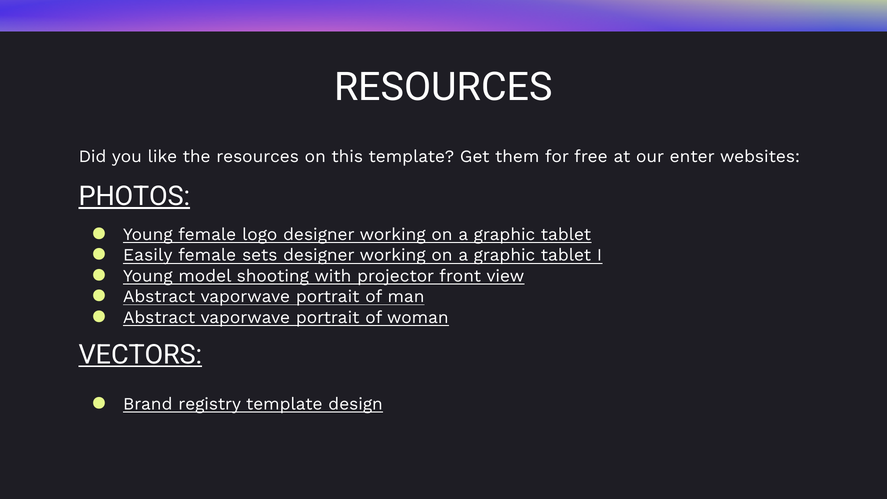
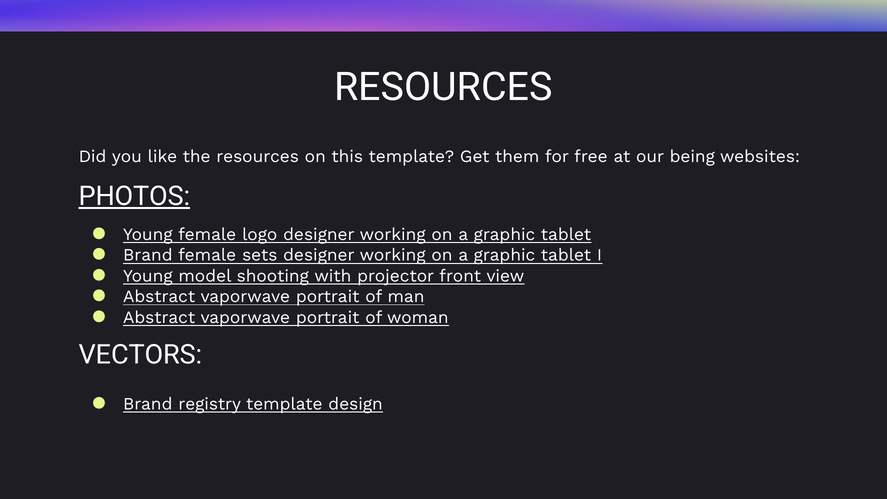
enter: enter -> being (692, 157)
Easily: Easily -> Brand (148, 255)
VECTORS underline: present -> none (140, 355)
